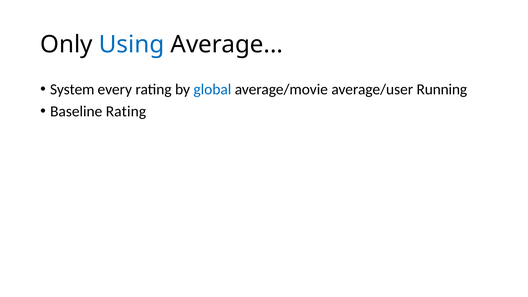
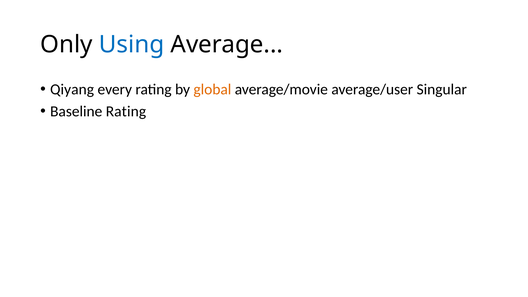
System: System -> Qiyang (72, 89)
global colour: blue -> orange (212, 89)
Running: Running -> Singular (442, 89)
